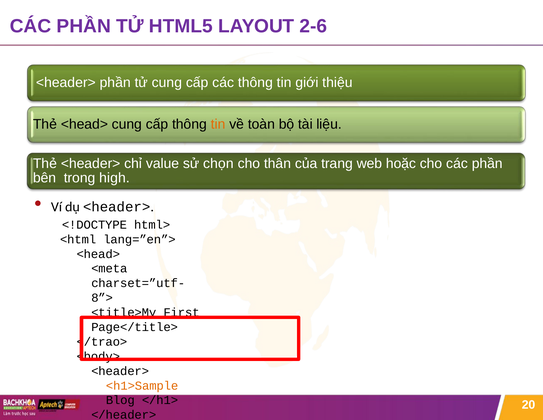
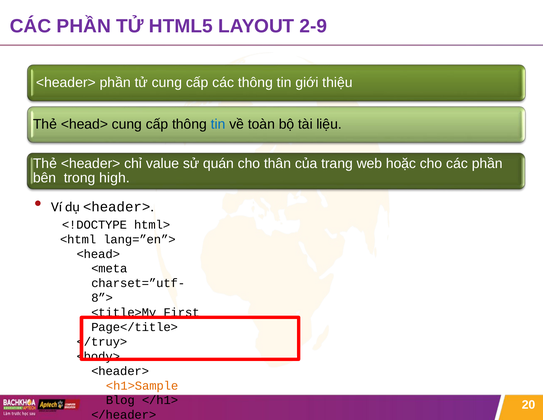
2-6: 2-6 -> 2-9 (313, 26)
tin colour: orange -> blue (218, 124)
chọn: chọn -> quán (218, 163)
</trao>: </trao> -> </truy> (102, 341)
